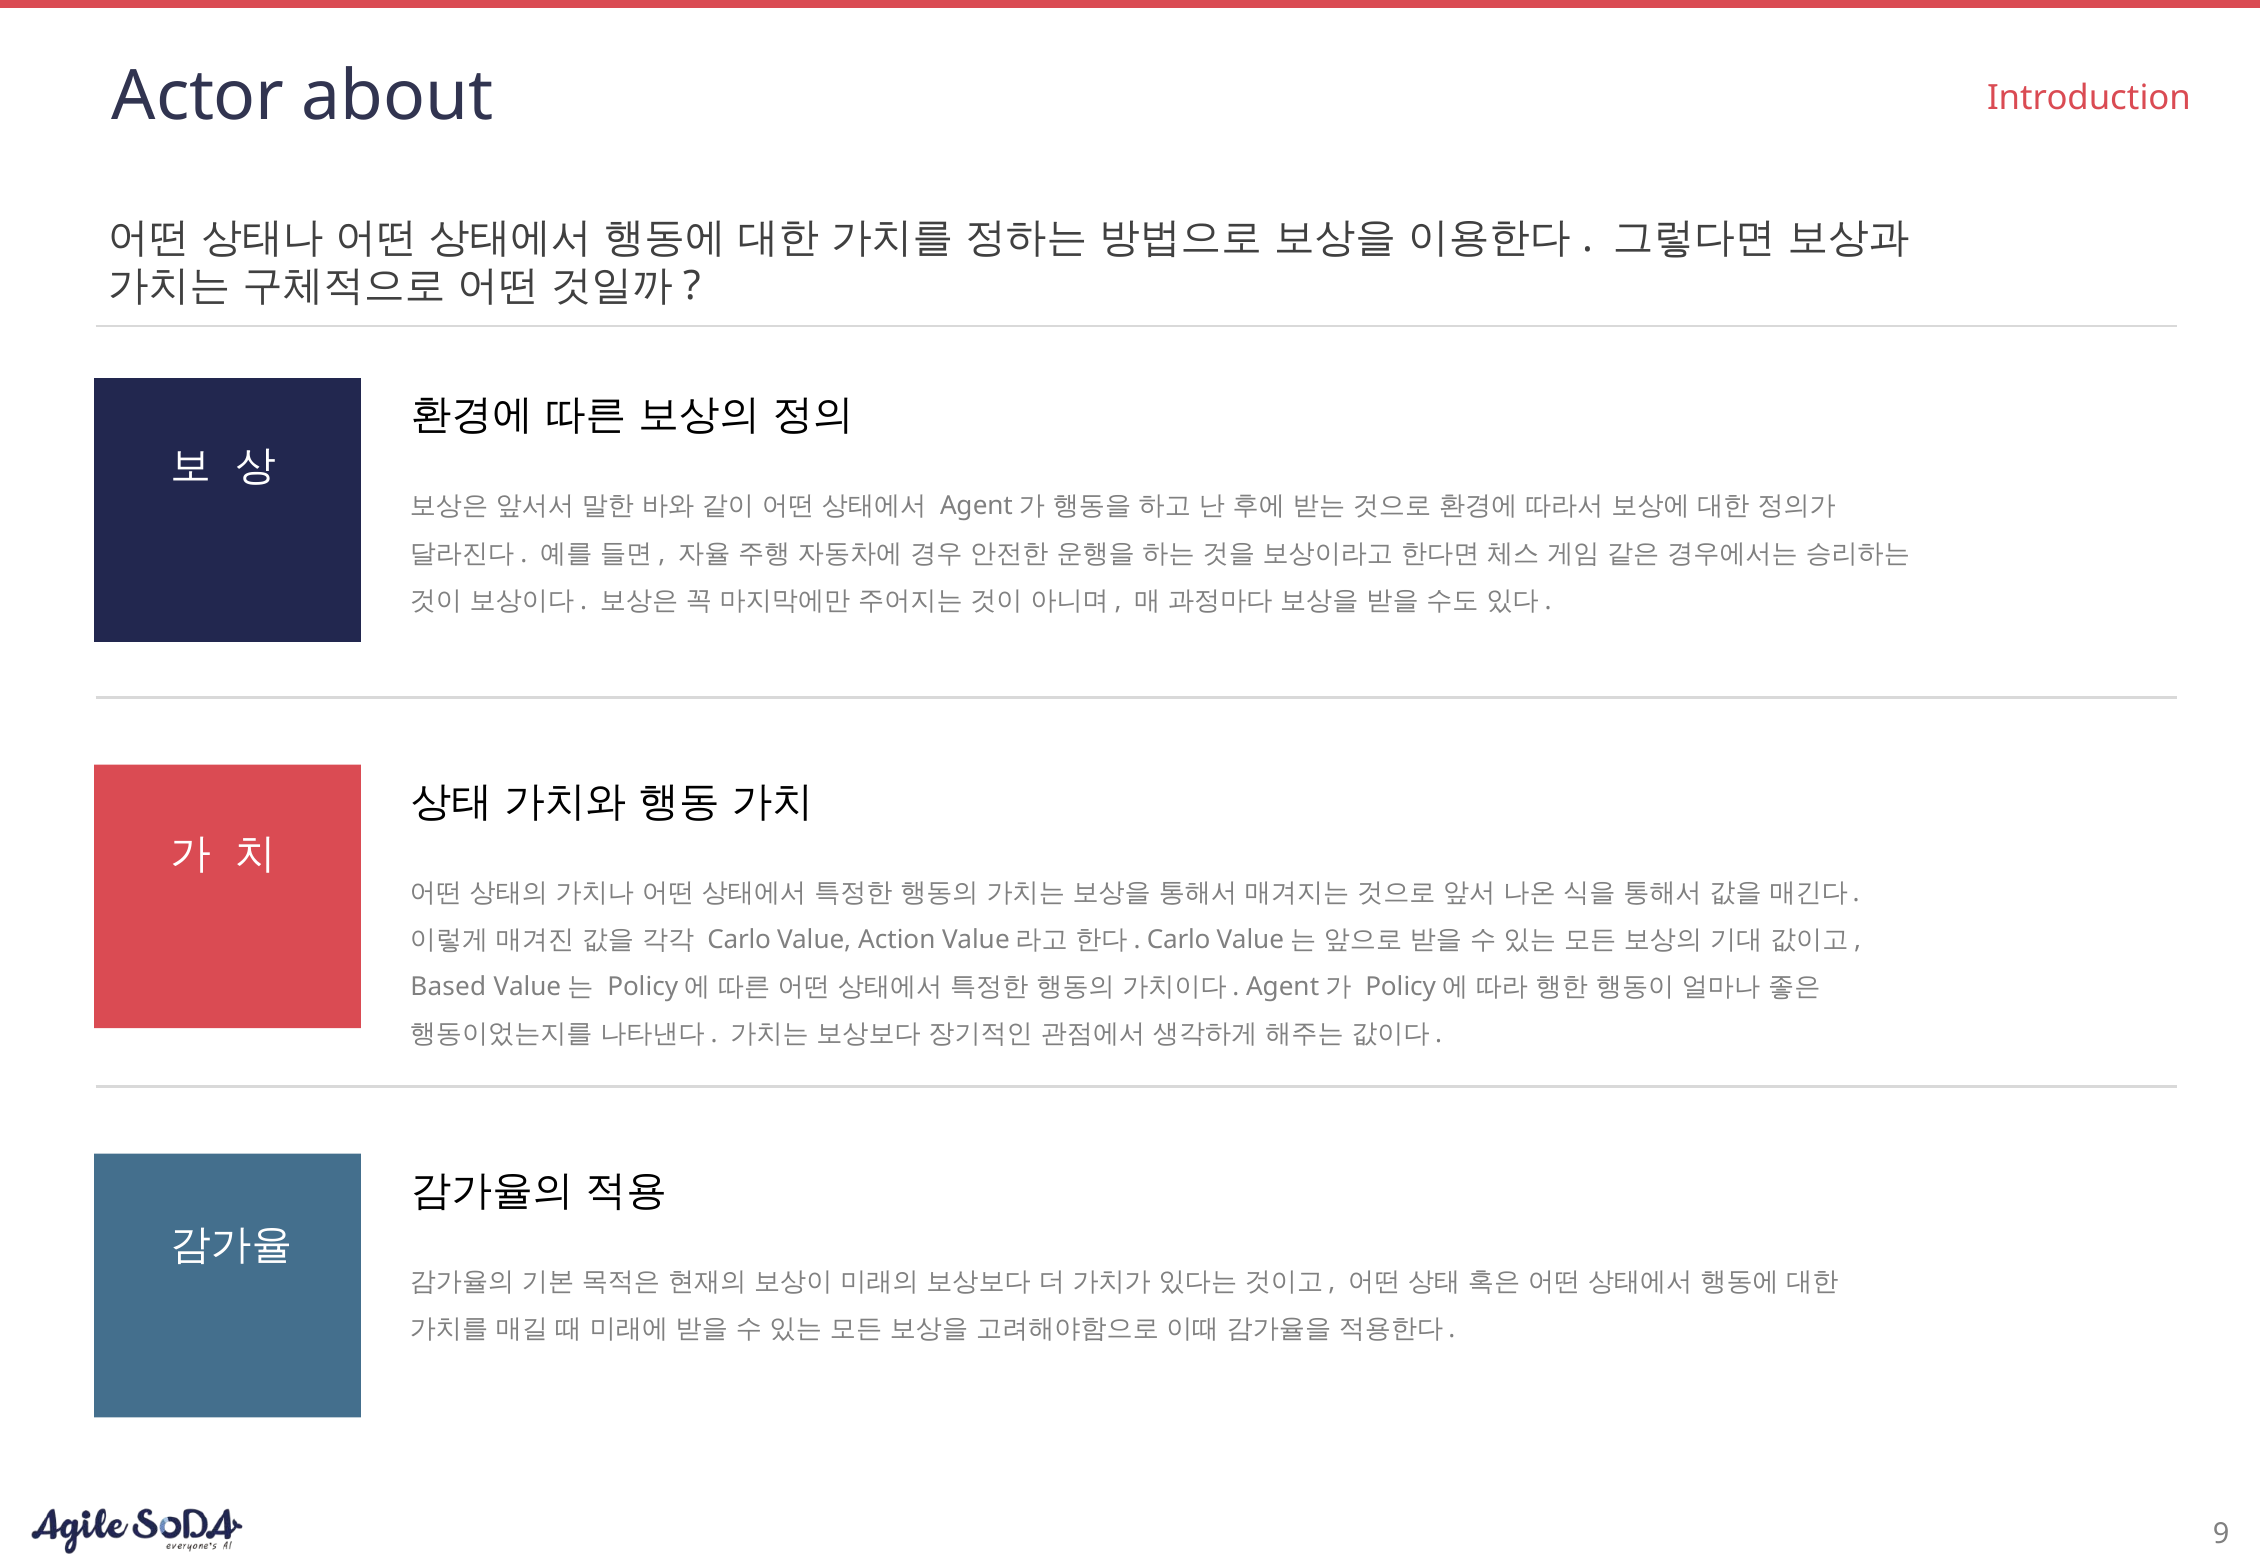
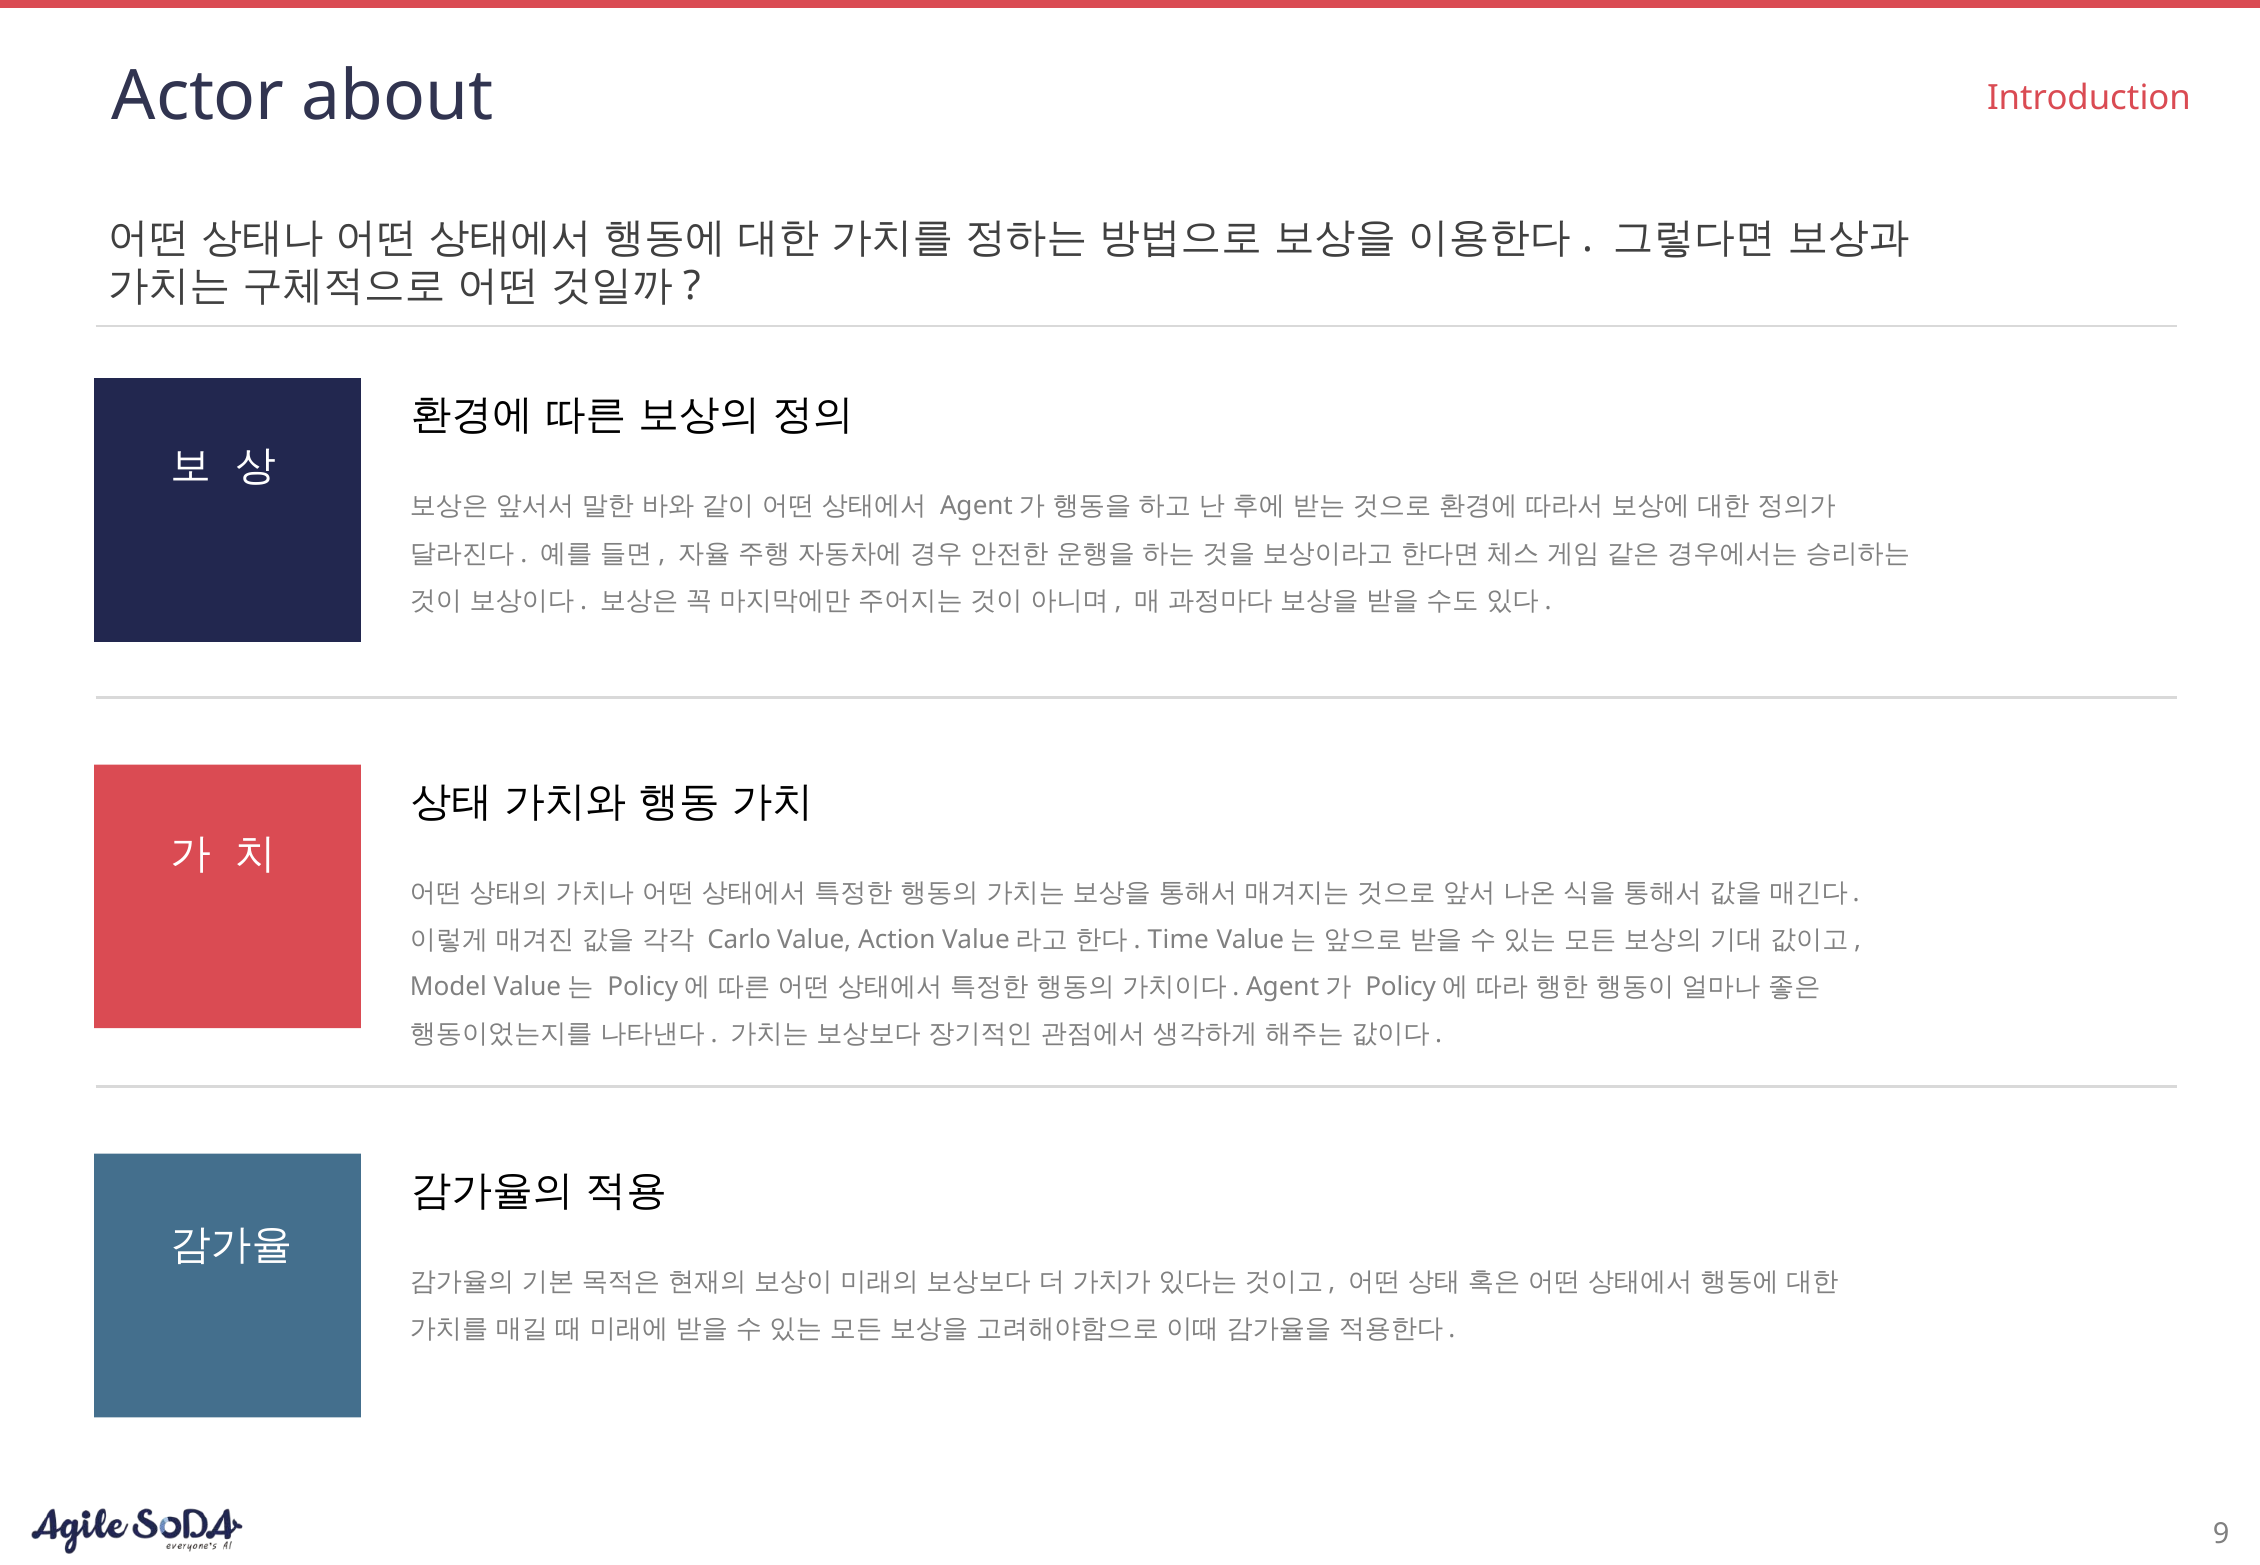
Carlo: Carlo -> Time (1178, 939)
Based: Based -> Model (448, 986)
